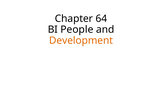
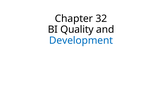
64: 64 -> 32 (101, 19)
People: People -> Quality (77, 30)
Development colour: orange -> blue (81, 40)
